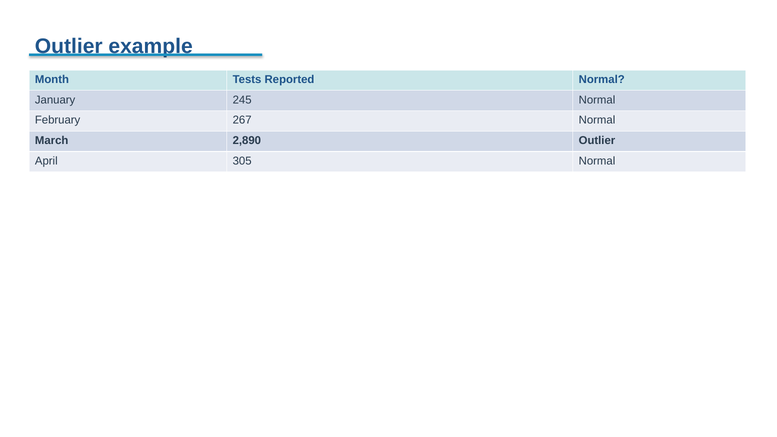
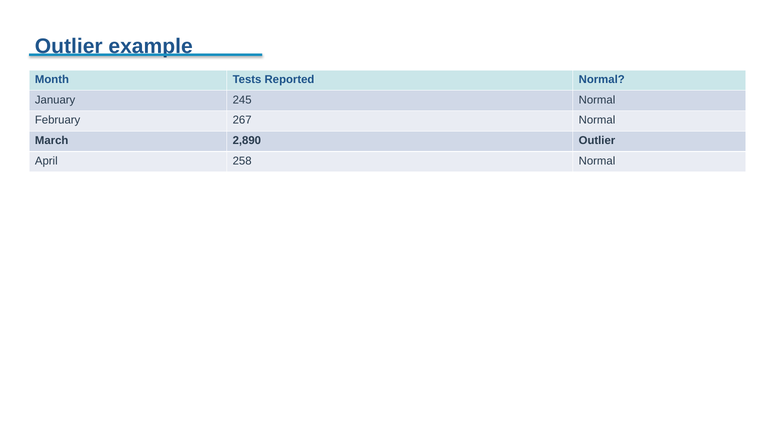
305: 305 -> 258 (242, 161)
